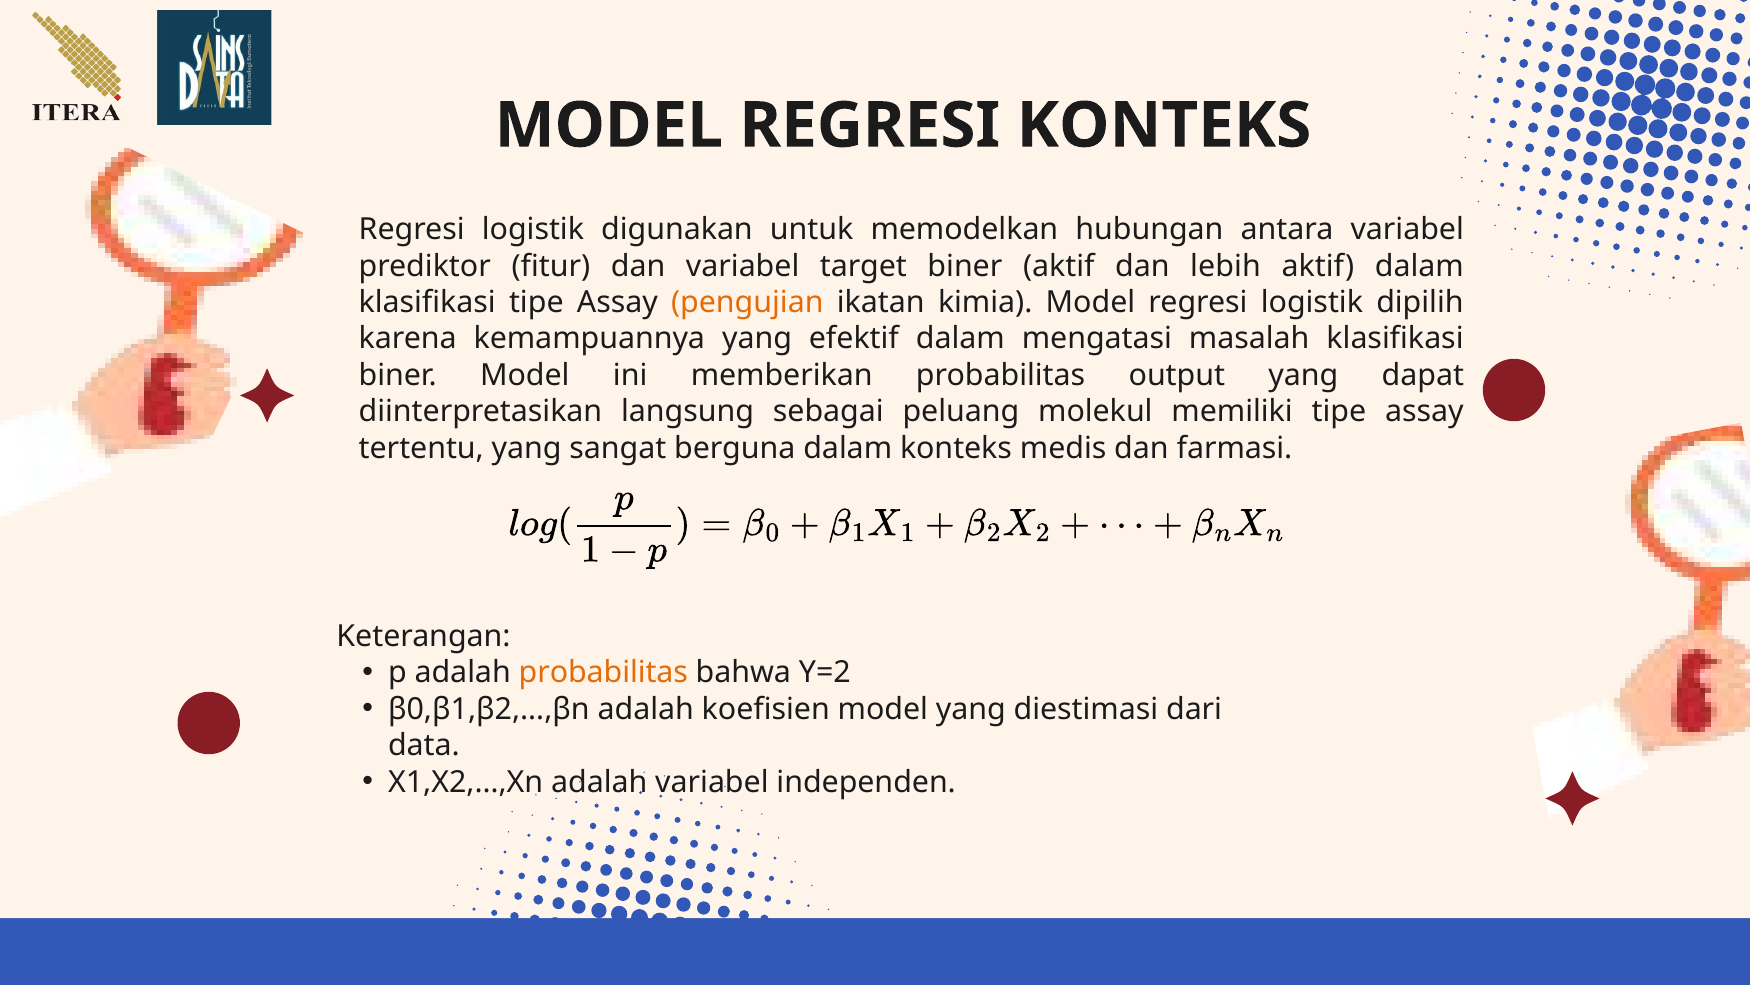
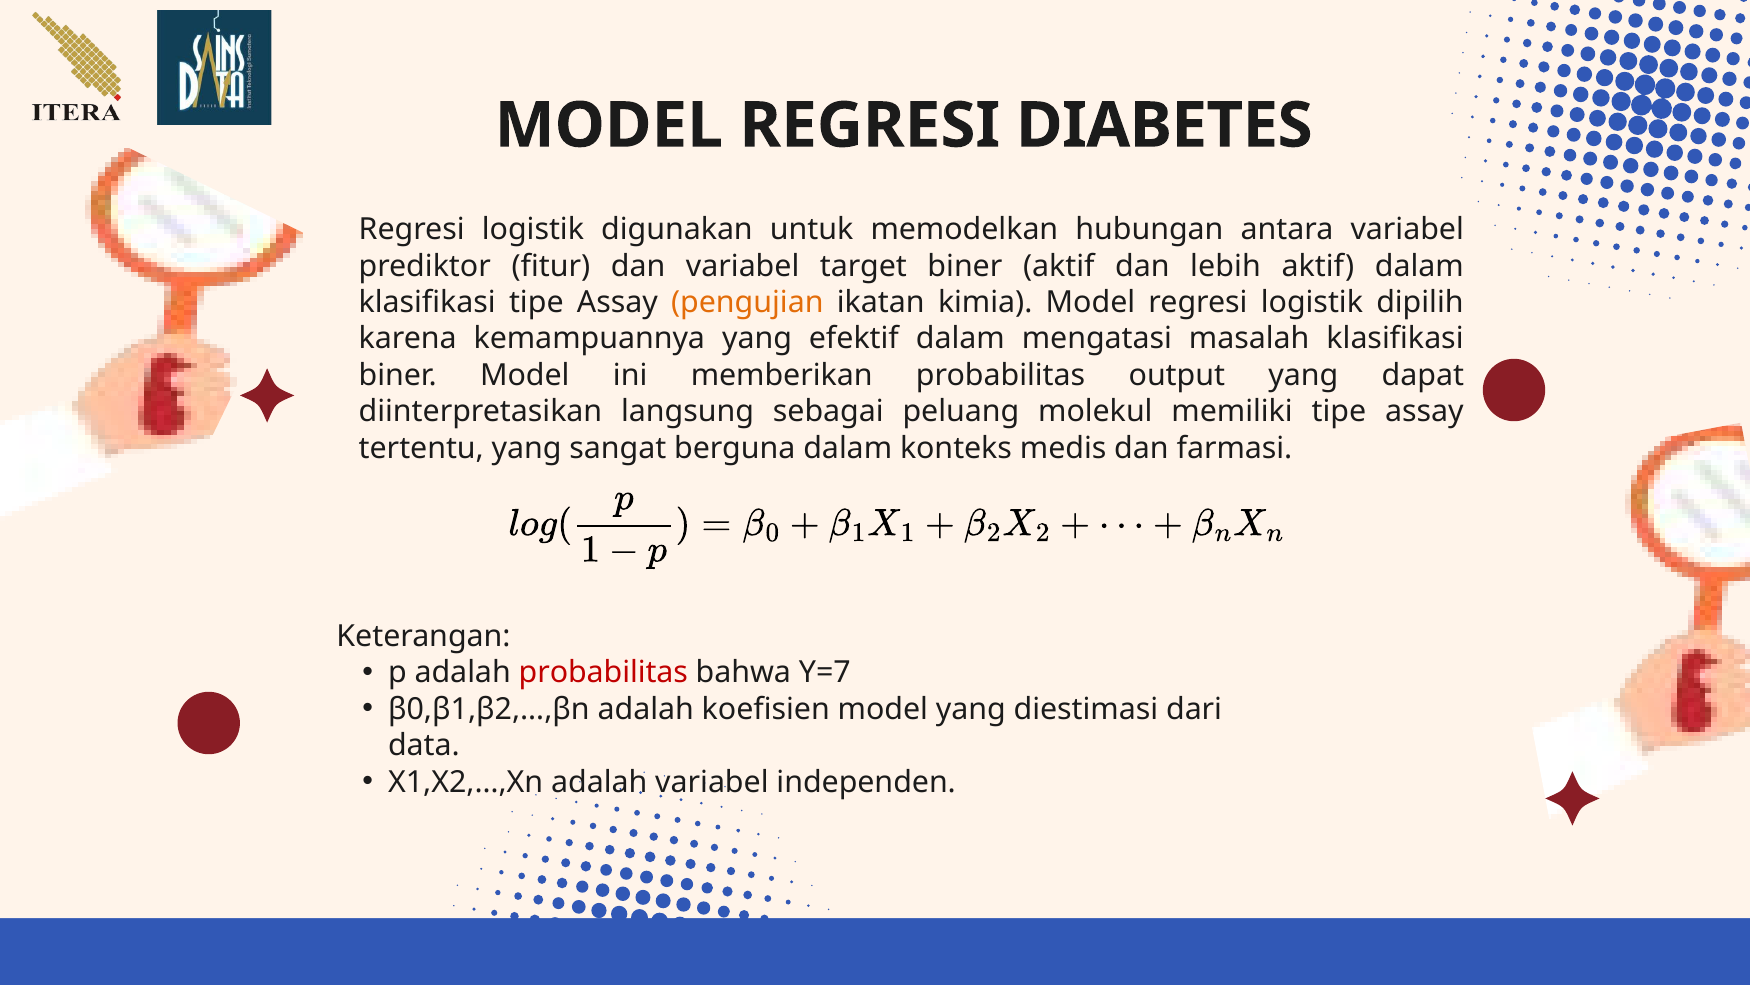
REGRESI KONTEKS: KONTEKS -> DIABETES (1164, 126)
probabilitas colour: orange -> red (603, 673)
Y=2: Y=2 -> Y=7 (825, 673)
